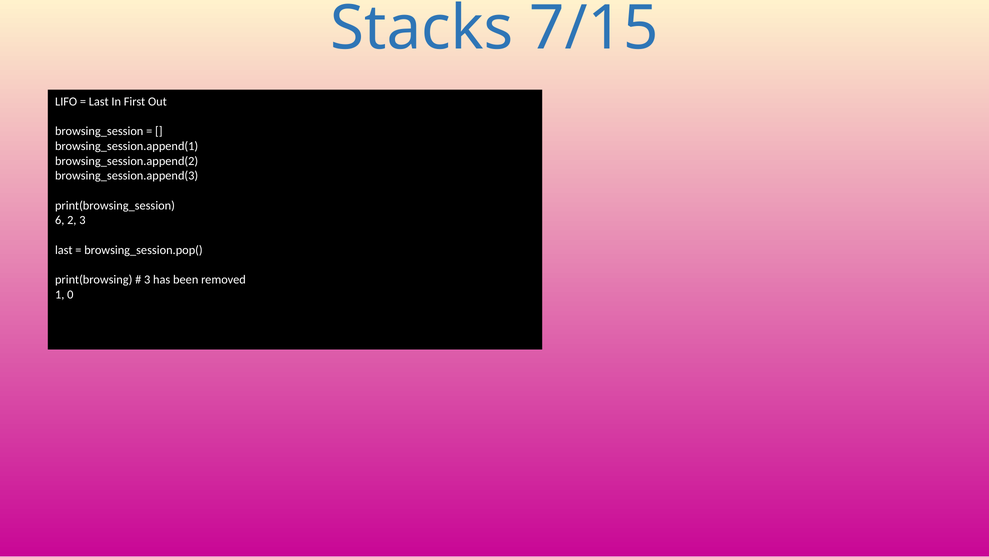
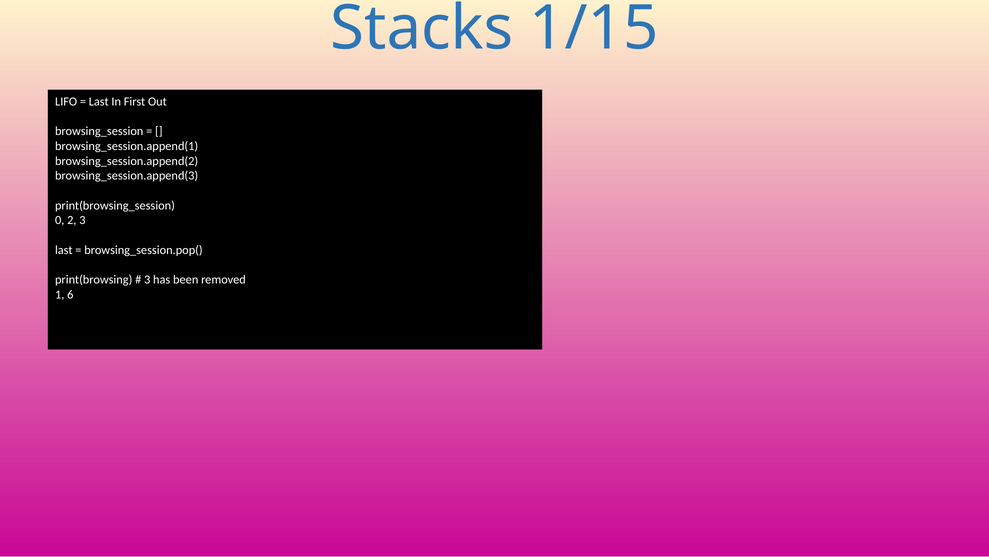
7/15: 7/15 -> 1/15 (594, 28)
6: 6 -> 0 (60, 220)
0: 0 -> 6 (70, 294)
